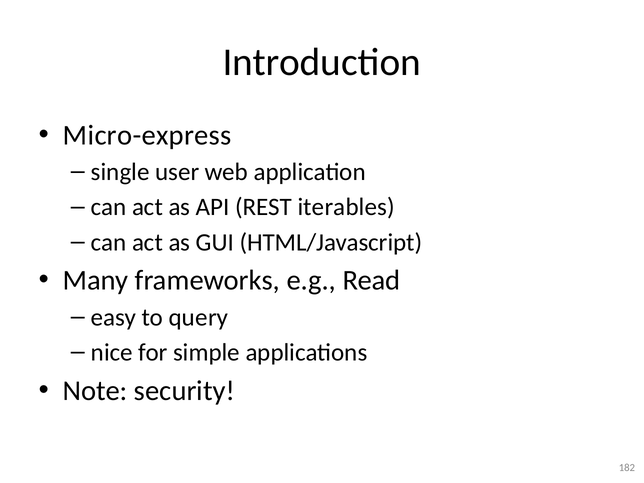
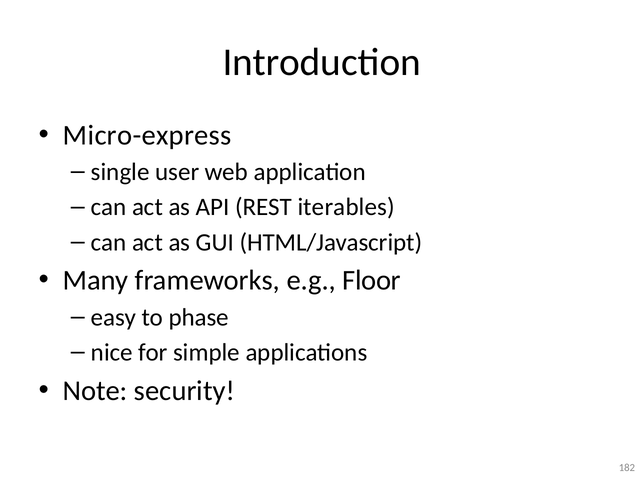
Read: Read -> Floor (372, 280)
query: query -> phase (199, 317)
